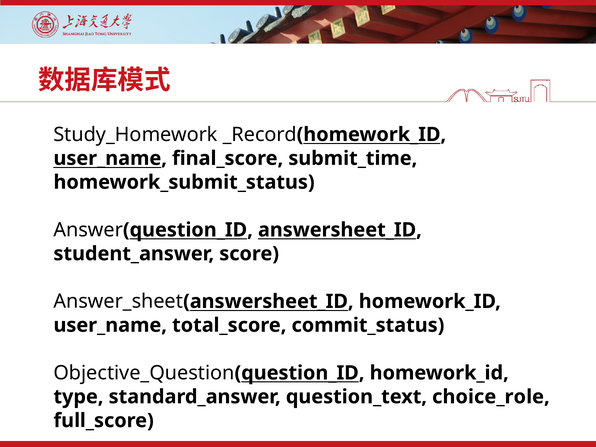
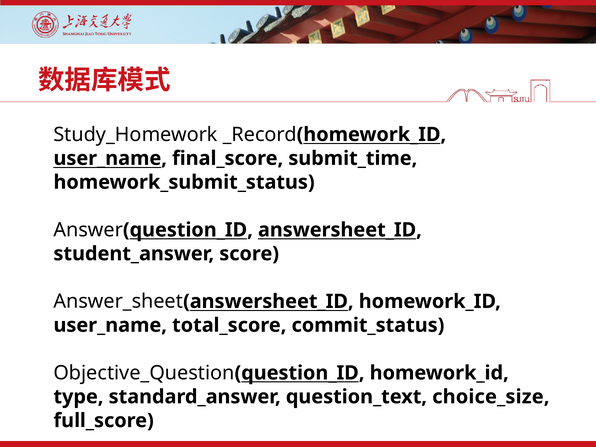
choice_role: choice_role -> choice_size (491, 397)
